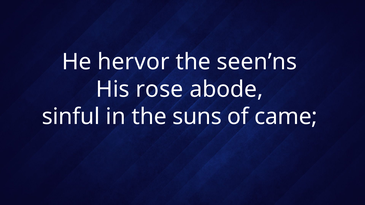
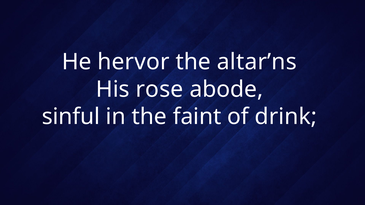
seen’ns: seen’ns -> altar’ns (257, 62)
suns: suns -> faint (197, 117)
came: came -> drink (286, 117)
